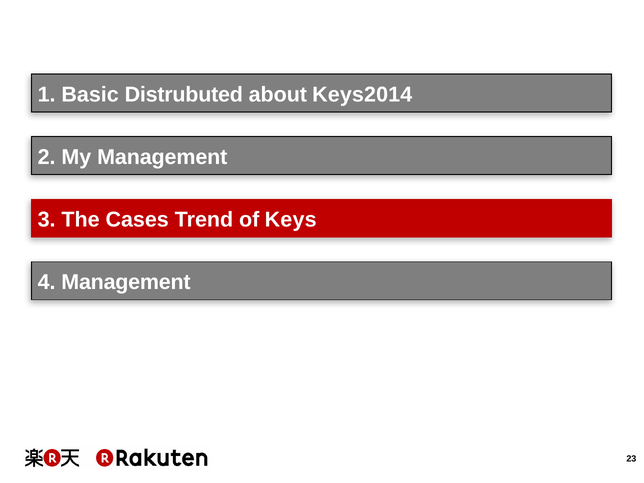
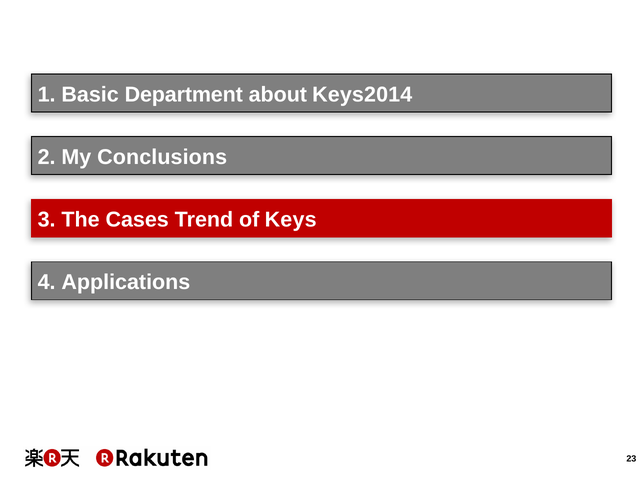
Distrubuted: Distrubuted -> Department (184, 95)
My Management: Management -> Conclusions (162, 157)
4 Management: Management -> Applications (126, 282)
